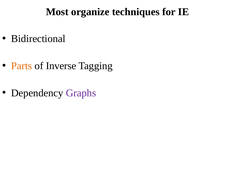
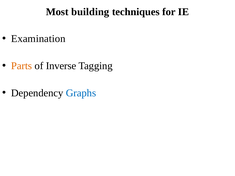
organize: organize -> building (90, 12)
Bidirectional: Bidirectional -> Examination (38, 39)
Graphs colour: purple -> blue (81, 93)
